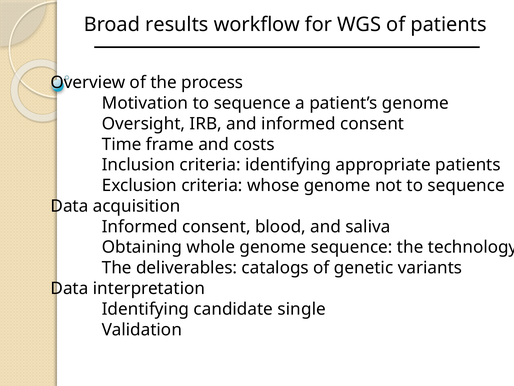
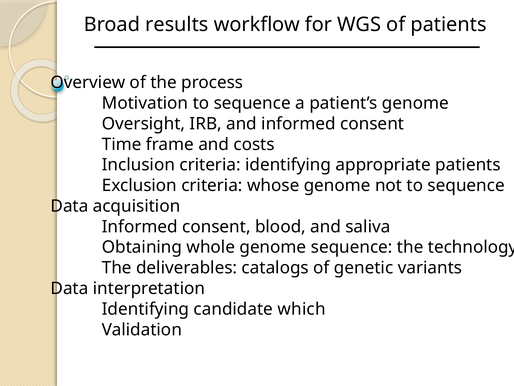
single: single -> which (302, 309)
